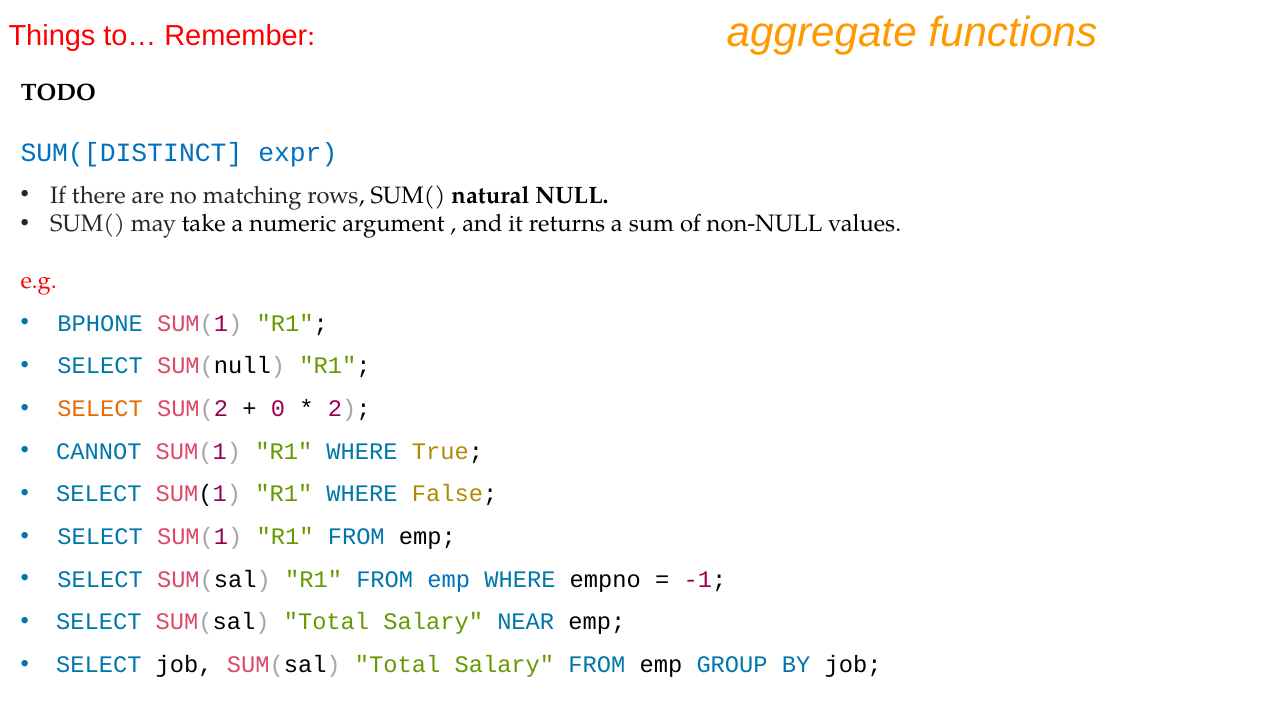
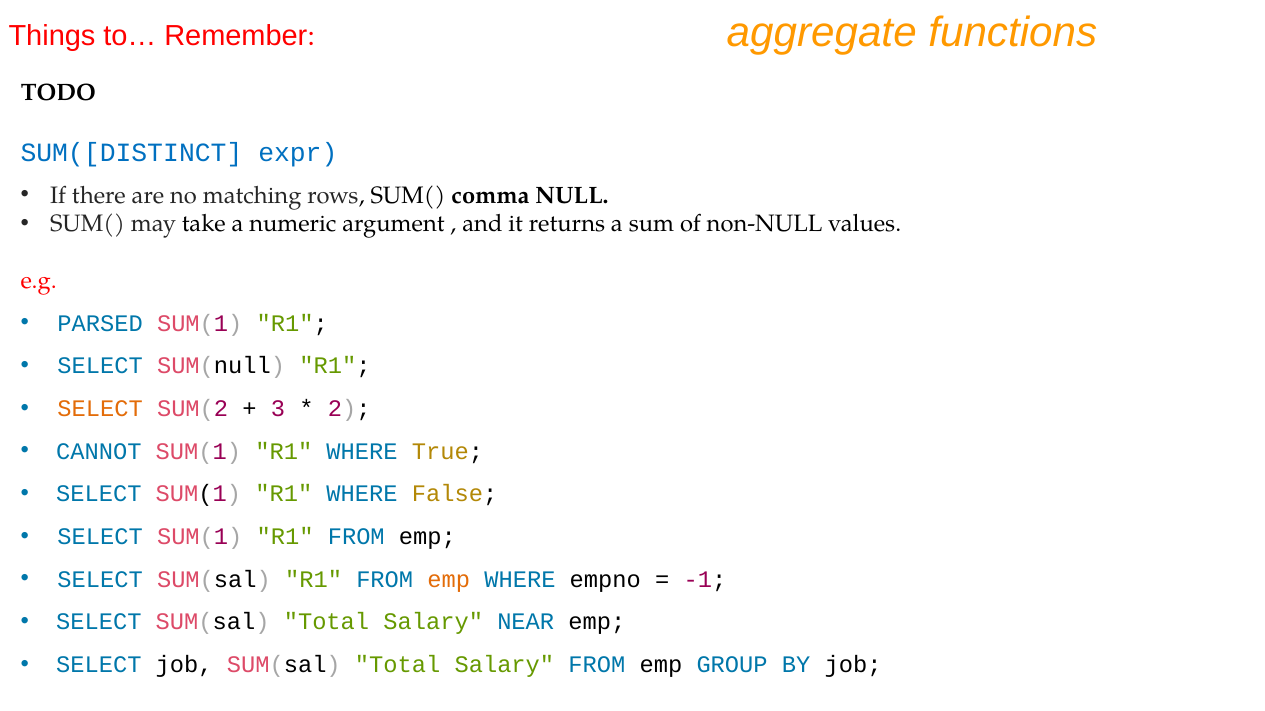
natural: natural -> comma (491, 196)
BPHONE: BPHONE -> PARSED (100, 324)
0: 0 -> 3 (278, 409)
emp colour: blue -> orange (449, 580)
